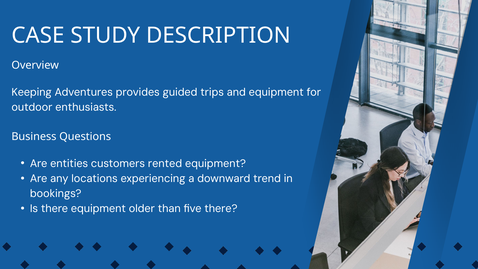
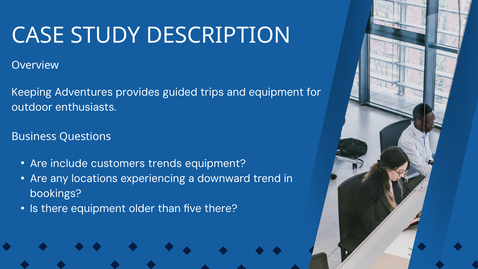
entities: entities -> include (69, 164)
rented: rented -> trends (165, 164)
